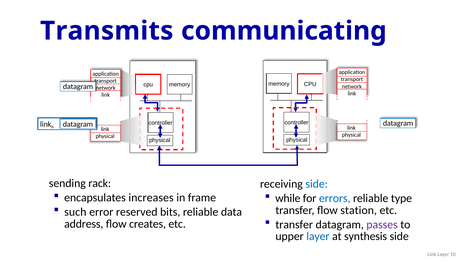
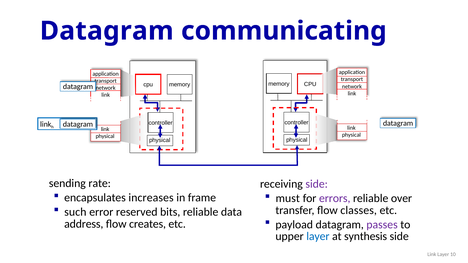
Transmits: Transmits -> Datagram (107, 31)
rack: rack -> rate (100, 184)
side colour: blue -> purple (317, 184)
while: while -> must (288, 199)
errors colour: blue -> purple (335, 199)
type: type -> over (402, 199)
station: station -> classes (359, 210)
transfer: transfer -> payload (294, 225)
